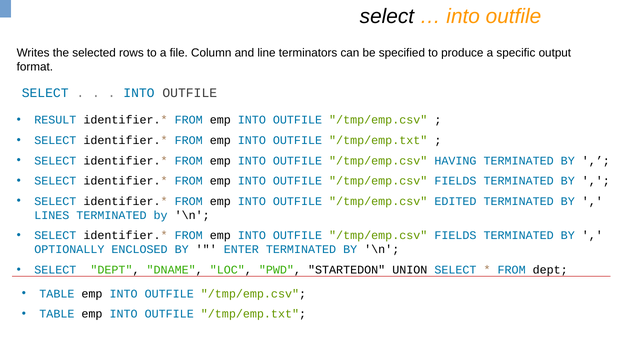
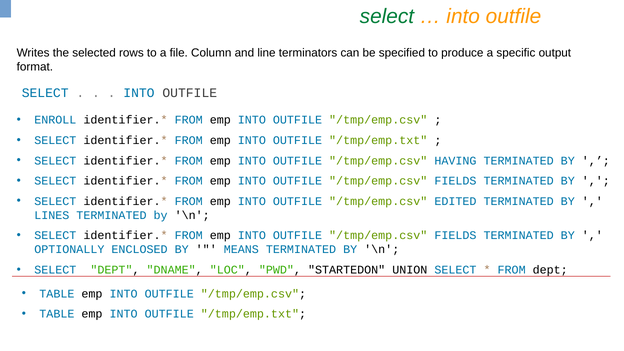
select colour: black -> green (387, 16)
RESULT: RESULT -> ENROLL (55, 120)
ENTER: ENTER -> MEANS (241, 250)
